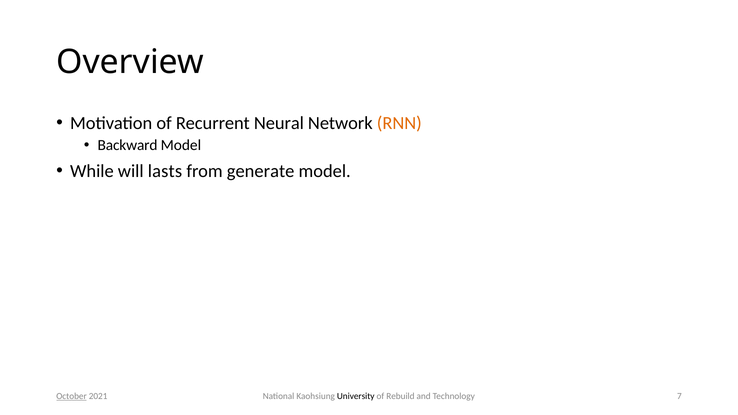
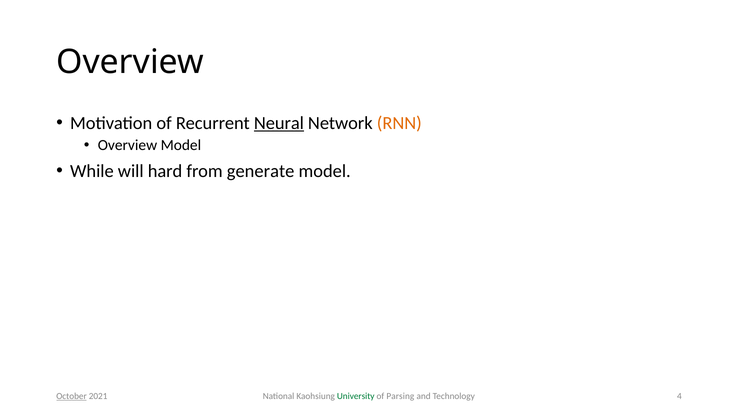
Neural underline: none -> present (279, 123)
Backward: Backward -> Overview (127, 145)
lasts: lasts -> hard (165, 171)
University colour: black -> green (356, 396)
Rebuild: Rebuild -> Parsing (400, 396)
7: 7 -> 4 (679, 396)
